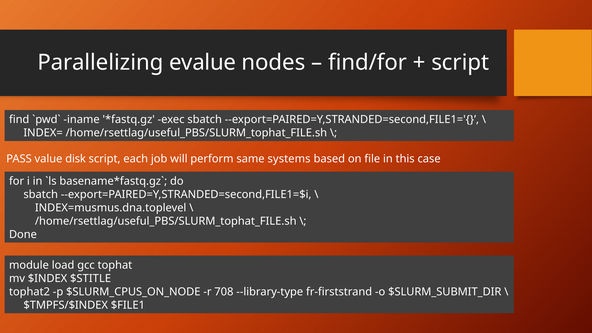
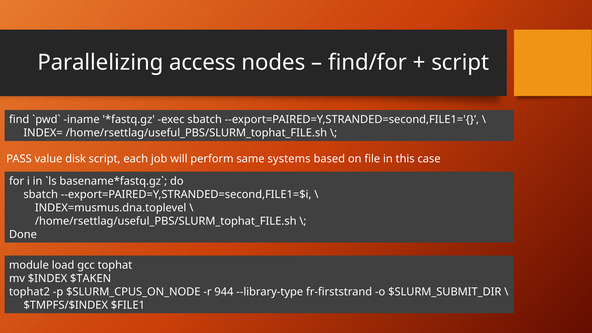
evalue: evalue -> access (203, 63)
$STITLE: $STITLE -> $TAKEN (91, 279)
708: 708 -> 944 (224, 292)
